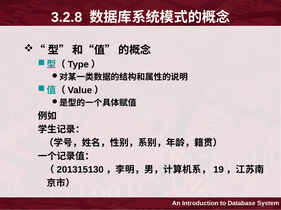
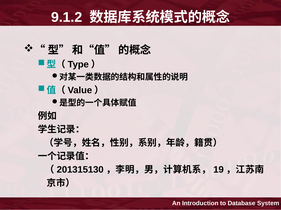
3.2.8: 3.2.8 -> 9.1.2 (67, 17)
